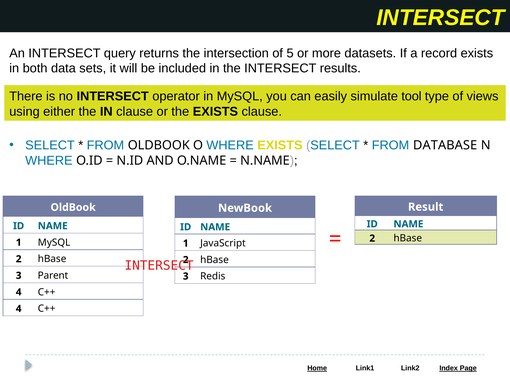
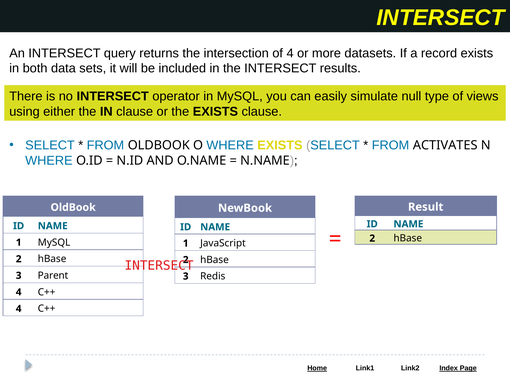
of 5: 5 -> 4 (290, 53)
tool: tool -> null (411, 96)
DATABASE: DATABASE -> ACTIVATES (445, 145)
